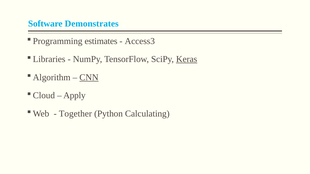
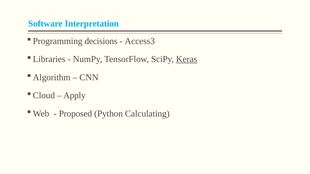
Demonstrates: Demonstrates -> Interpretation (92, 24)
estimates: estimates -> decisions (101, 41)
CNN underline: present -> none (89, 77)
Together: Together -> Proposed (75, 114)
